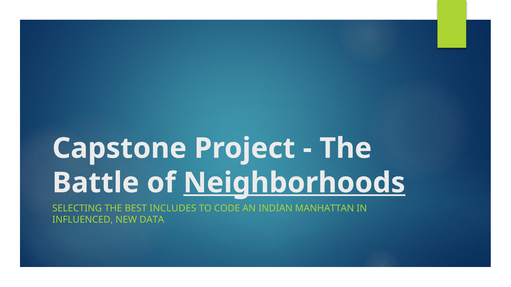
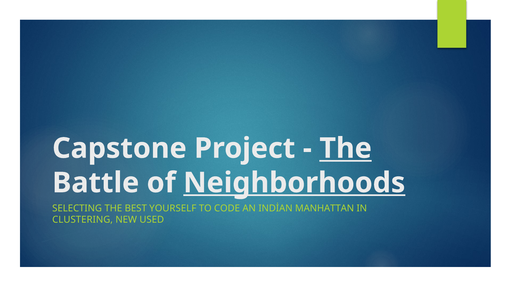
The underline: none -> present (346, 149)
INCLUDES: INCLUDES -> YOURSELF (173, 209)
INFLUENCED: INFLUENCED -> CLUSTERING (83, 220)
DATA: DATA -> USED (152, 220)
